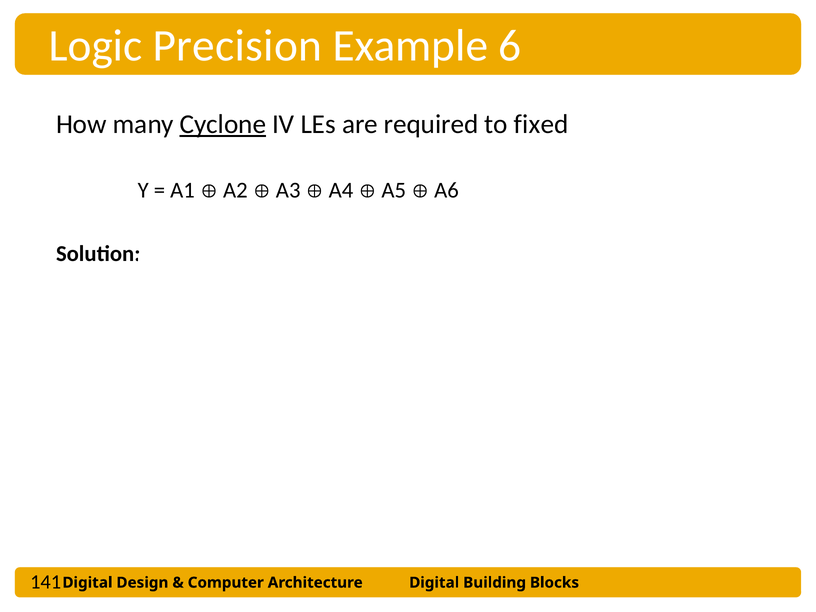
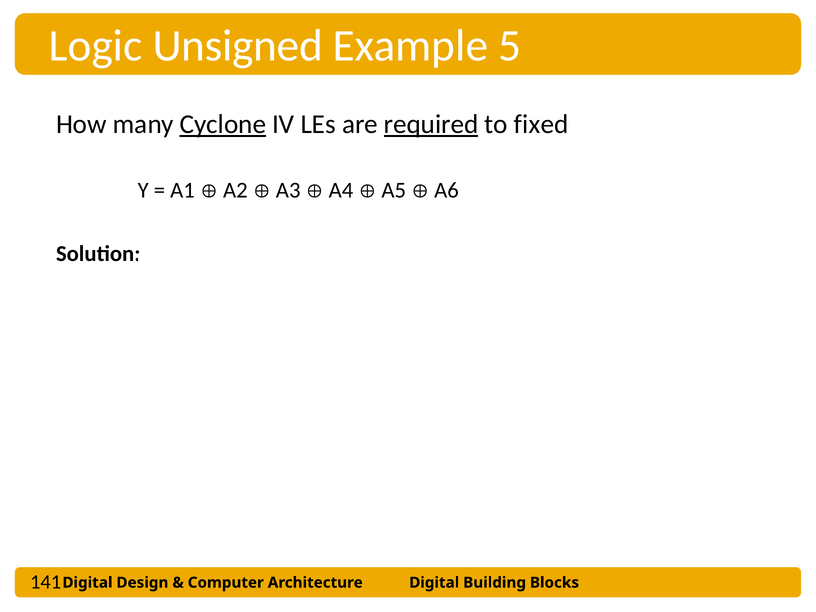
Precision: Precision -> Unsigned (238, 46)
6: 6 -> 5 (510, 46)
required underline: none -> present (431, 124)
